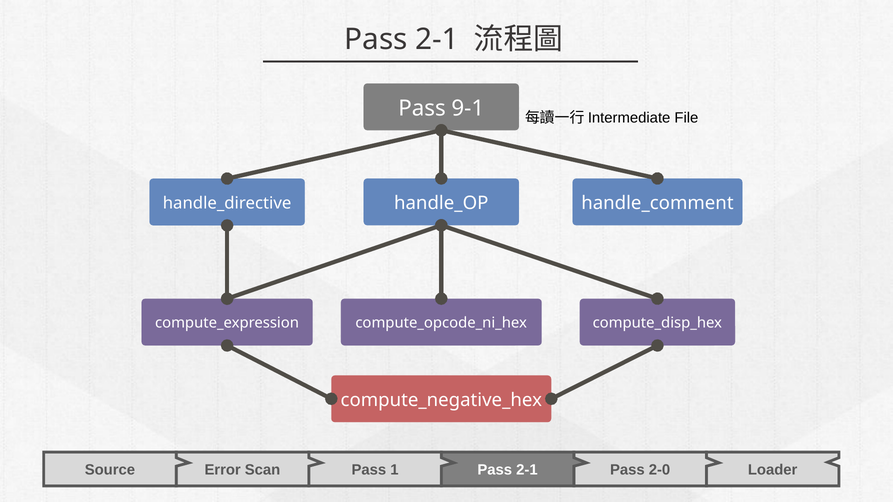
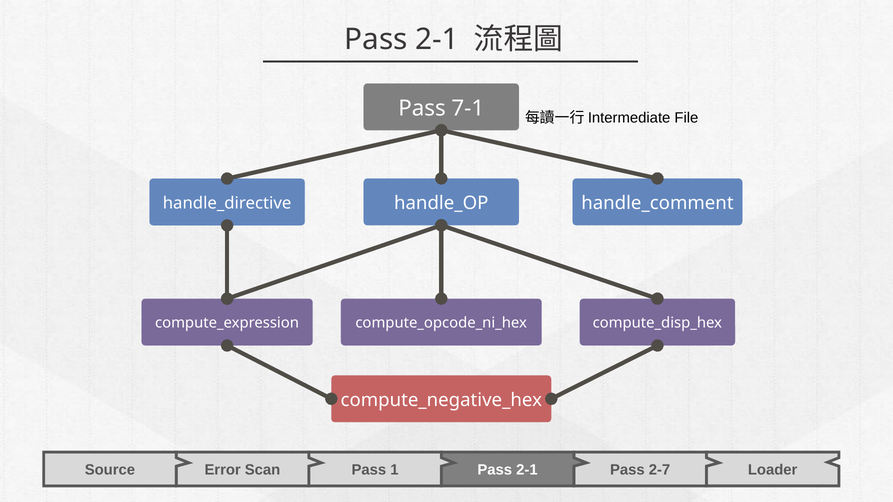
9-1: 9-1 -> 7-1 (468, 108)
2-0: 2-0 -> 2-7 (659, 470)
